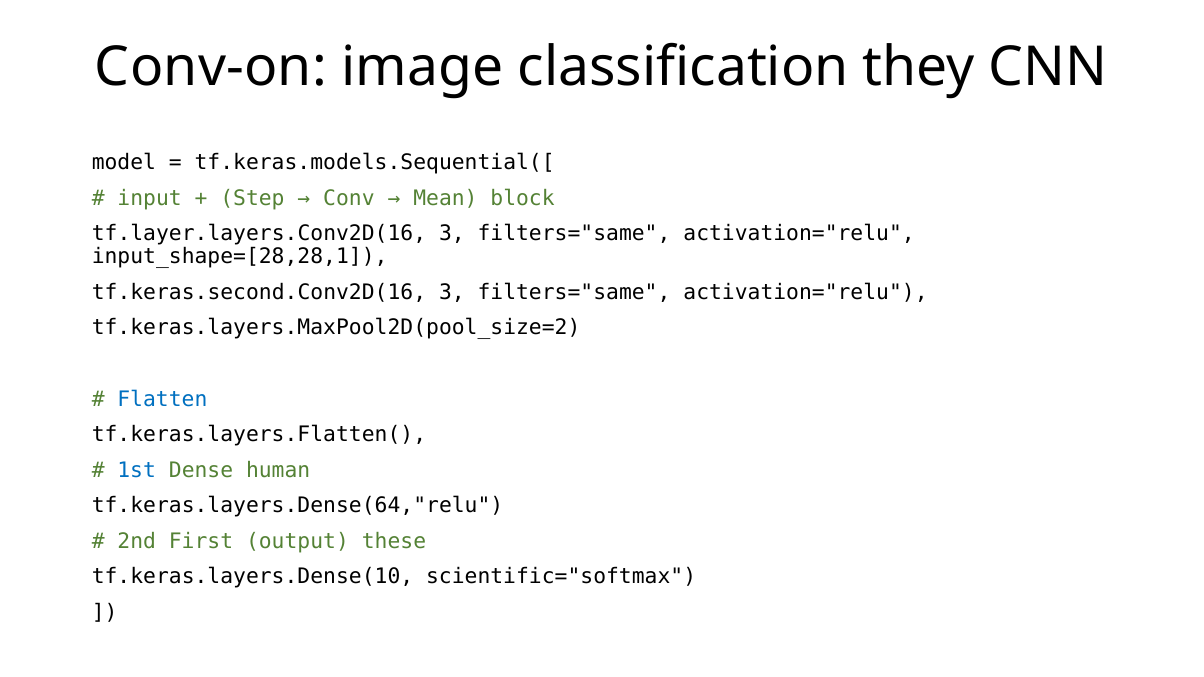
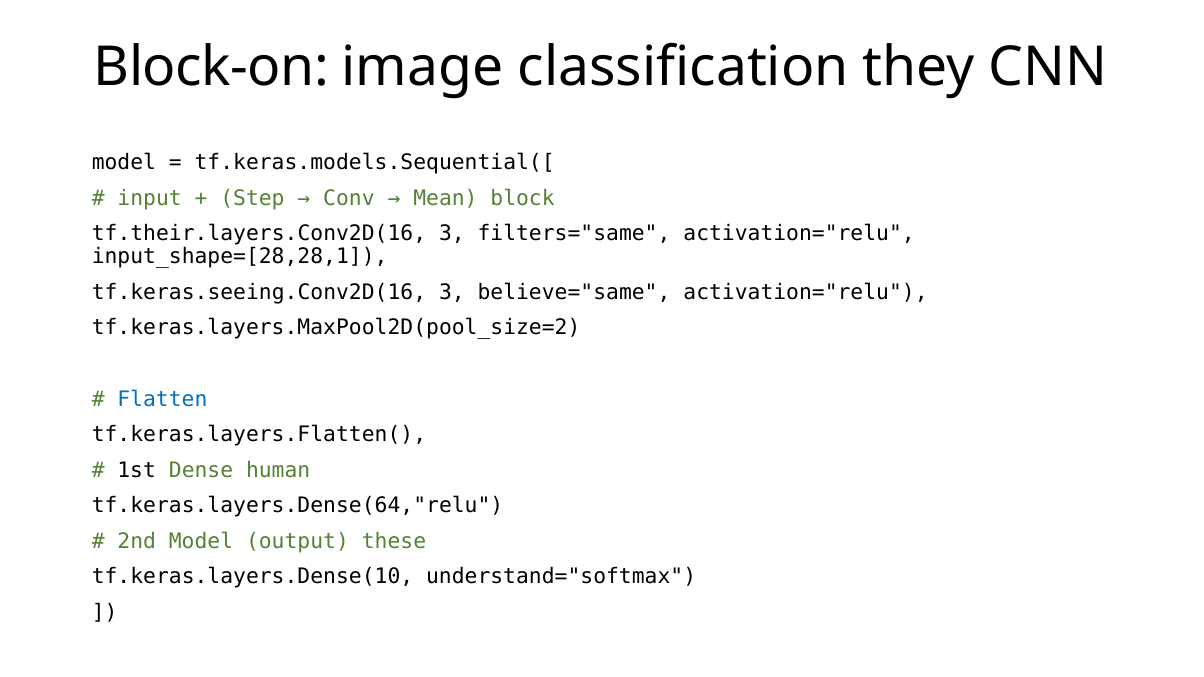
Conv-on: Conv-on -> Block-on (211, 67)
tf.layer.layers.Conv2D(16: tf.layer.layers.Conv2D(16 -> tf.their.layers.Conv2D(16 (259, 234)
tf.keras.second.Conv2D(16: tf.keras.second.Conv2D(16 -> tf.keras.seeing.Conv2D(16 (259, 292)
filters="same: filters="same -> believe="same (574, 292)
1st colour: blue -> black (137, 470)
2nd First: First -> Model (201, 542)
scientific="softmax: scientific="softmax -> understand="softmax (561, 577)
